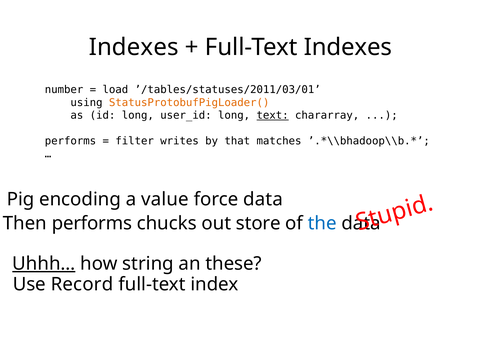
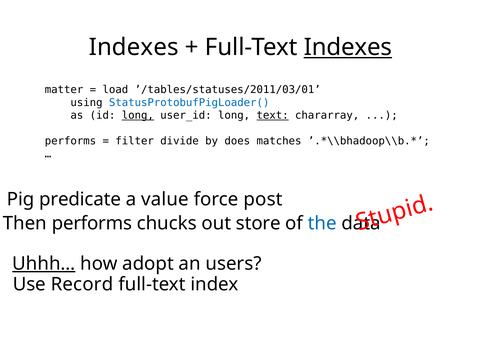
Indexes underline: none -> present (348, 47)
number: number -> matter (64, 90)
StatusProtobufPigLoader( colour: orange -> blue (189, 102)
long underline: none -> present (138, 115)
writes: writes -> divide (180, 141)
that: that -> does (237, 141)
encoding: encoding -> predicate (80, 199)
force data: data -> post (263, 199)
string: string -> adopt (148, 263)
these: these -> users (234, 263)
